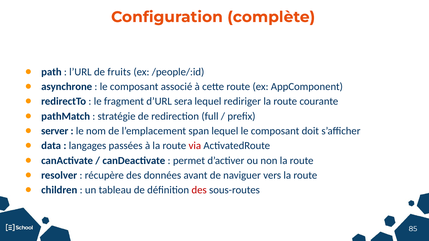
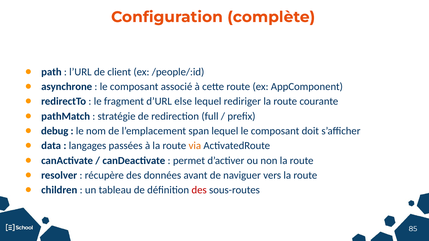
fruits: fruits -> client (119, 72)
sera: sera -> else (183, 102)
server: server -> debug (55, 131)
via colour: red -> orange (195, 146)
